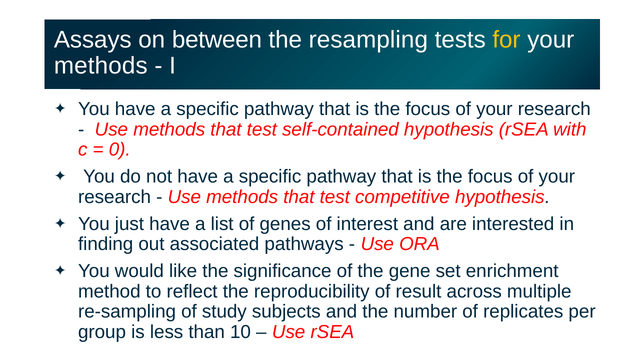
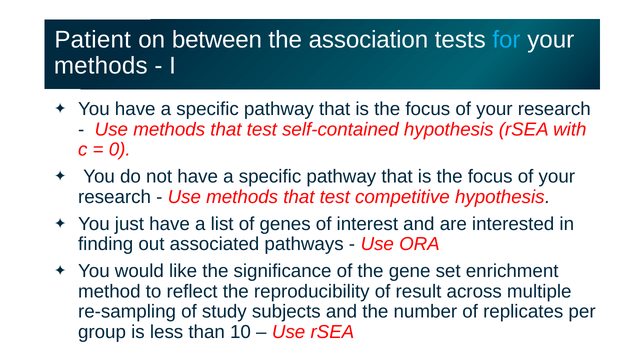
Assays: Assays -> Patient (93, 40)
resampling: resampling -> association (368, 40)
for colour: yellow -> light blue (506, 40)
